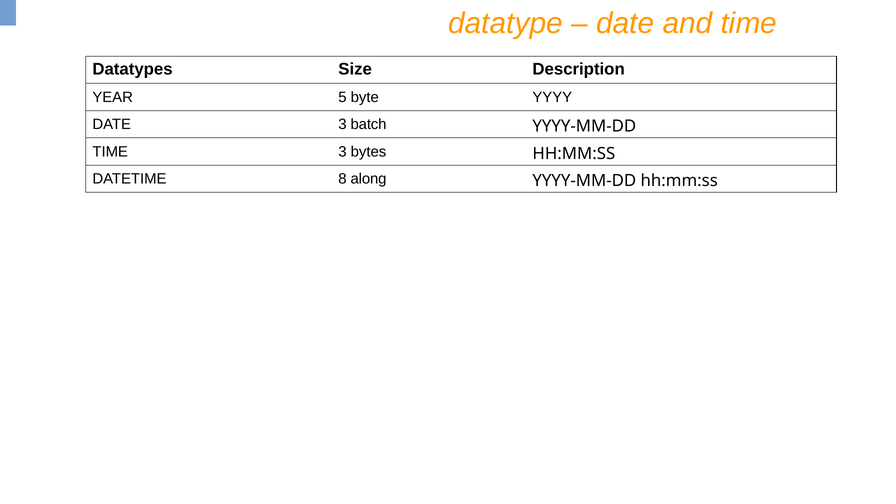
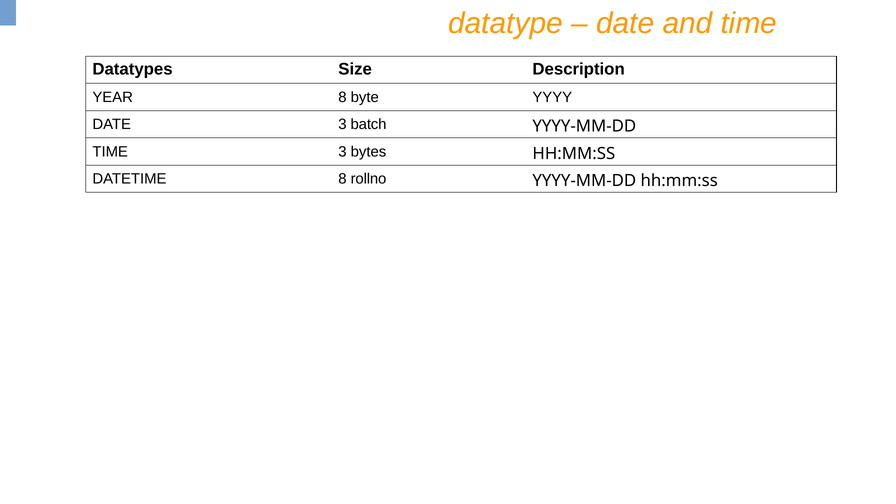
YEAR 5: 5 -> 8 (342, 97)
along: along -> rollno (369, 179)
